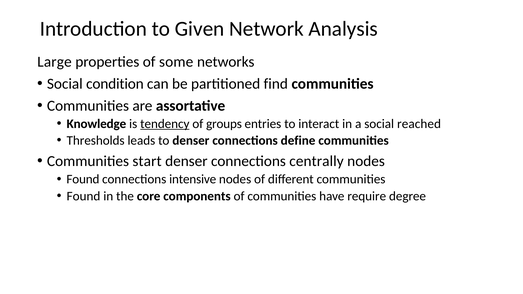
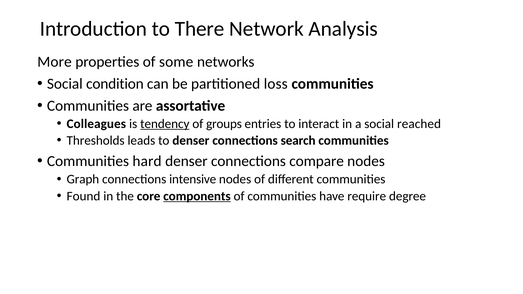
Given: Given -> There (200, 29)
Large: Large -> More (54, 62)
find: find -> loss (276, 84)
Knowledge: Knowledge -> Colleagues (96, 124)
define: define -> search (298, 141)
start: start -> hard (147, 161)
centrally: centrally -> compare (317, 161)
Found: Found -> Graph (83, 179)
components underline: none -> present (197, 196)
